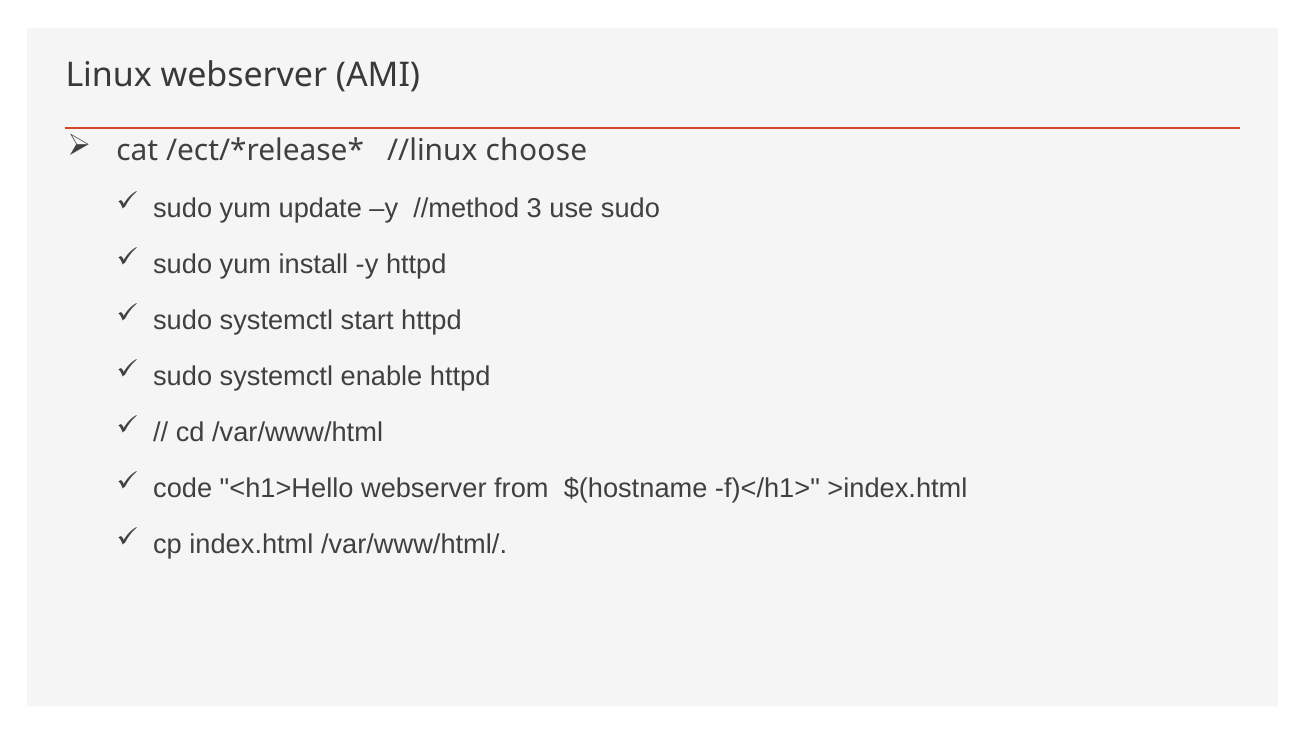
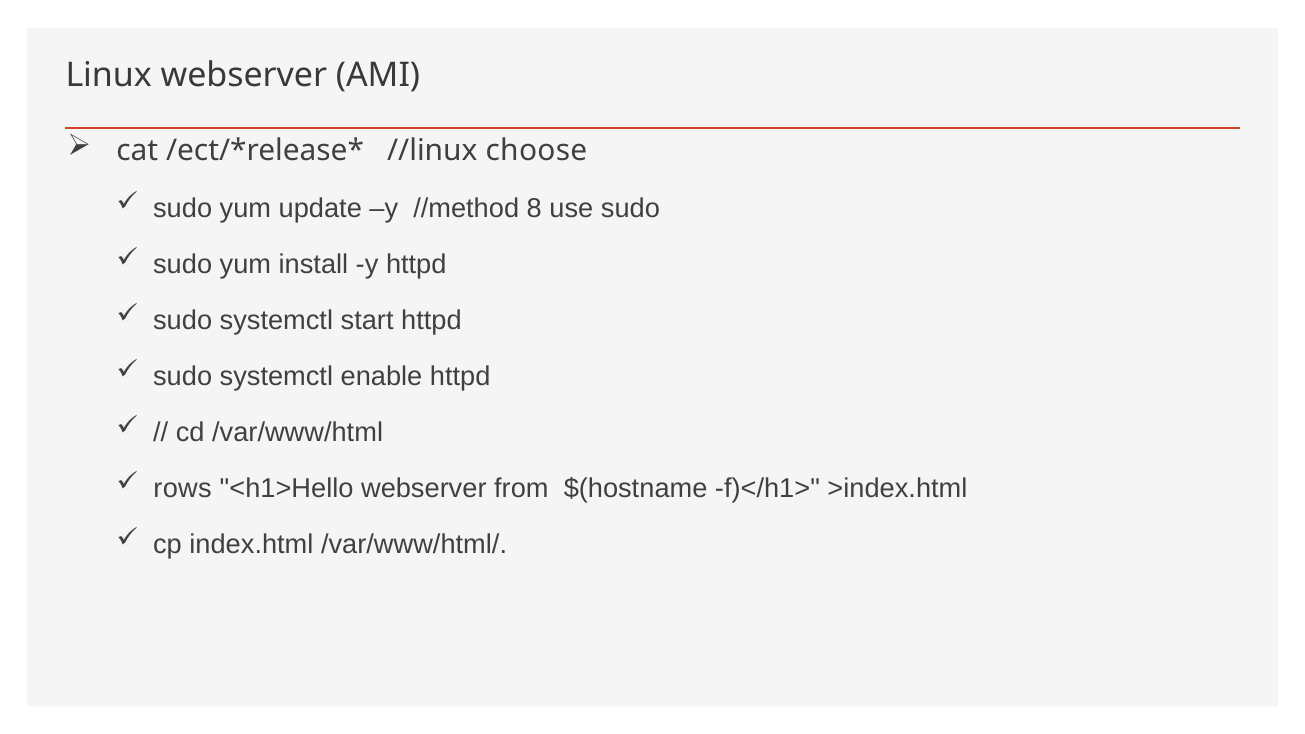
3: 3 -> 8 (534, 208)
code: code -> rows (183, 488)
